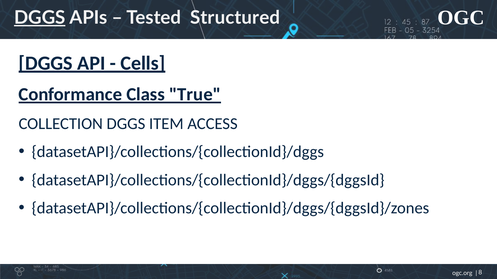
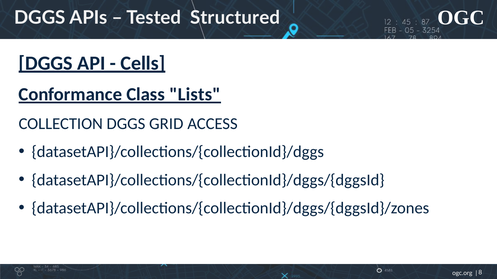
DGGS underline: present -> none (40, 18)
True: True -> Lists (195, 95)
ITEM: ITEM -> GRID (166, 124)
